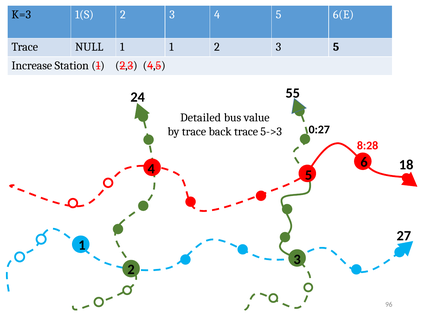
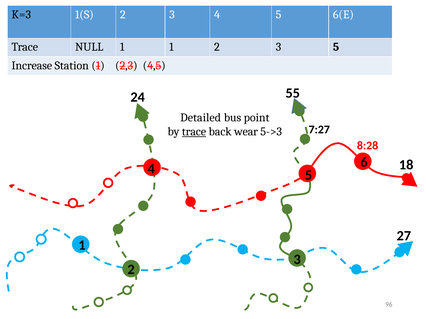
value: value -> point (257, 118)
0:27: 0:27 -> 7:27 (319, 130)
trace underline: none -> present (194, 132)
back trace: trace -> wear (246, 132)
